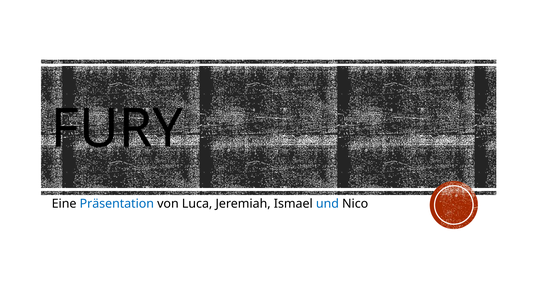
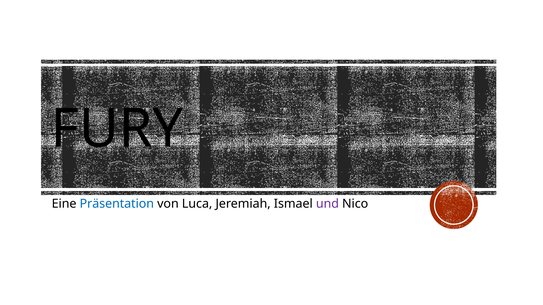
und colour: blue -> purple (327, 204)
